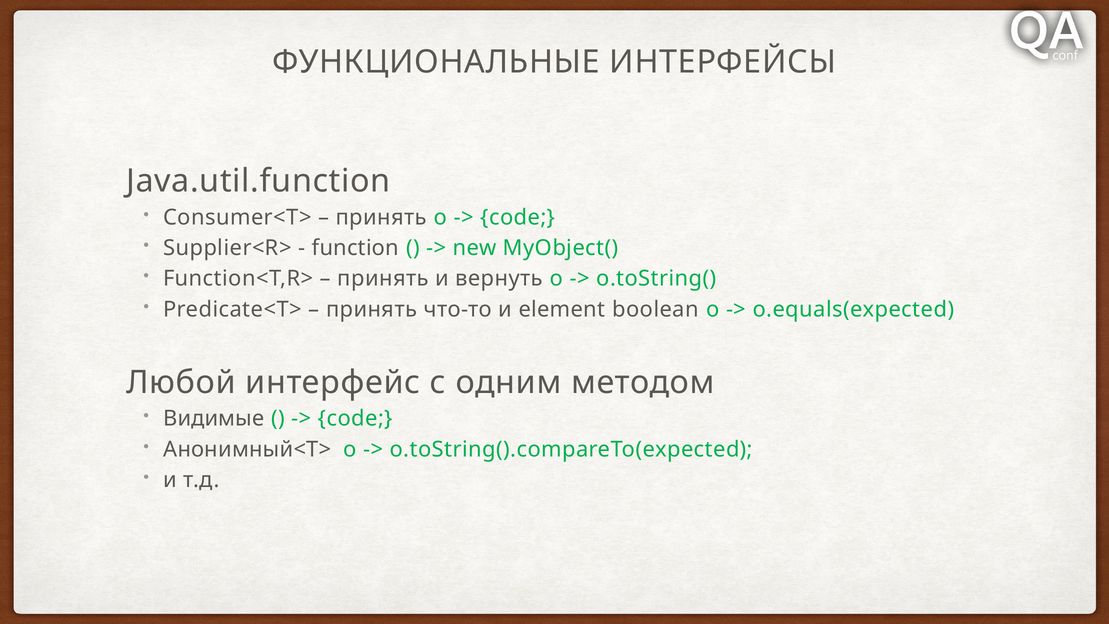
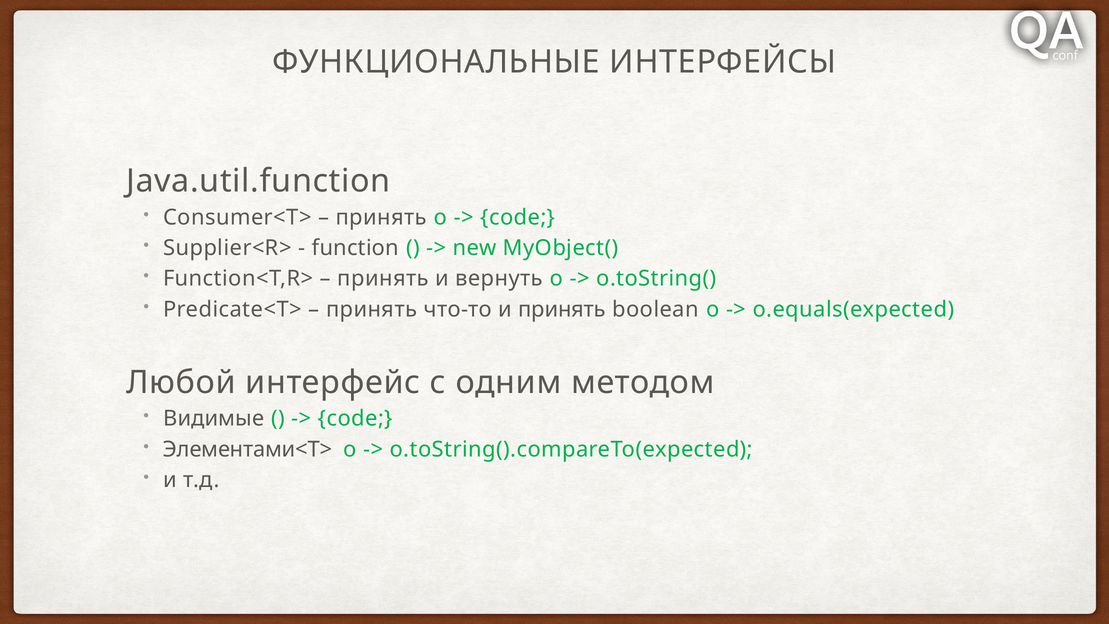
и element: element -> принять (562, 309)
Анонимный<T>: Анонимный<T> -> Элементами<T> (248, 449)
